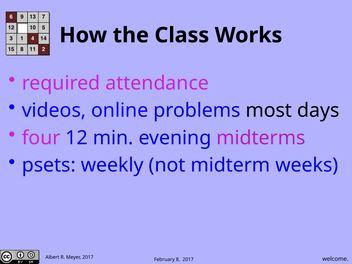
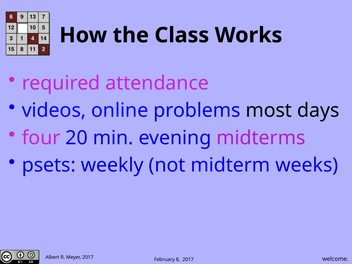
12: 12 -> 20 (77, 138)
